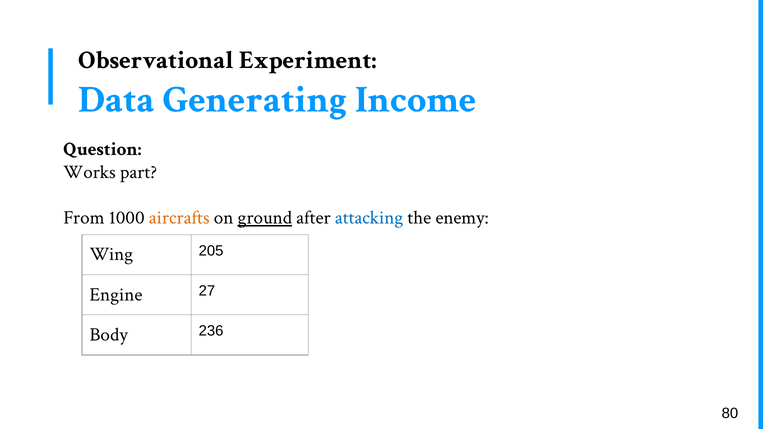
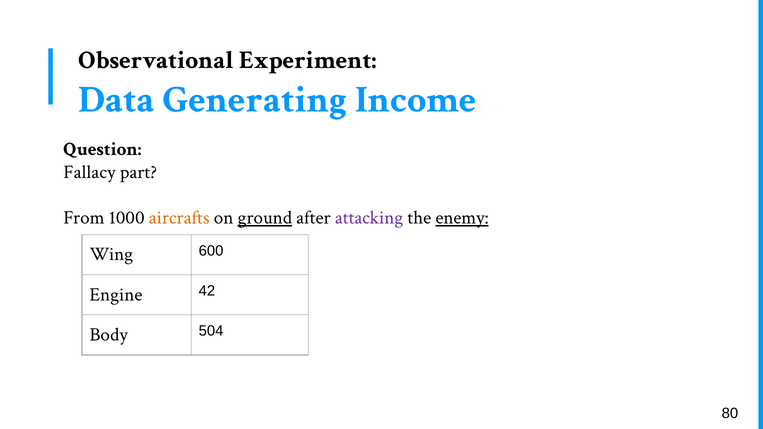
Works: Works -> Fallacy (89, 172)
attacking colour: blue -> purple (369, 218)
enemy underline: none -> present (462, 218)
205: 205 -> 600 (211, 251)
27: 27 -> 42 (207, 291)
236: 236 -> 504 (211, 331)
